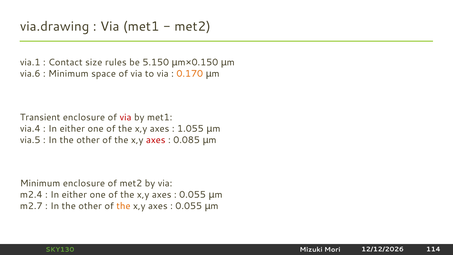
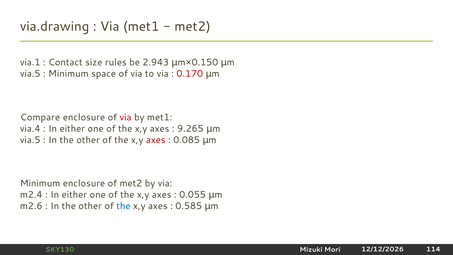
5.150: 5.150 -> 2.943 (156, 62)
via.6: via.6 -> via.5 (30, 74)
0.170 colour: orange -> red (190, 74)
Transient: Transient -> Compare (40, 117)
1.055: 1.055 -> 9.265 (190, 129)
m2.7: m2.7 -> m2.6 (31, 206)
the colour: orange -> blue (123, 206)
0.055: 0.055 -> 0.585 (189, 206)
